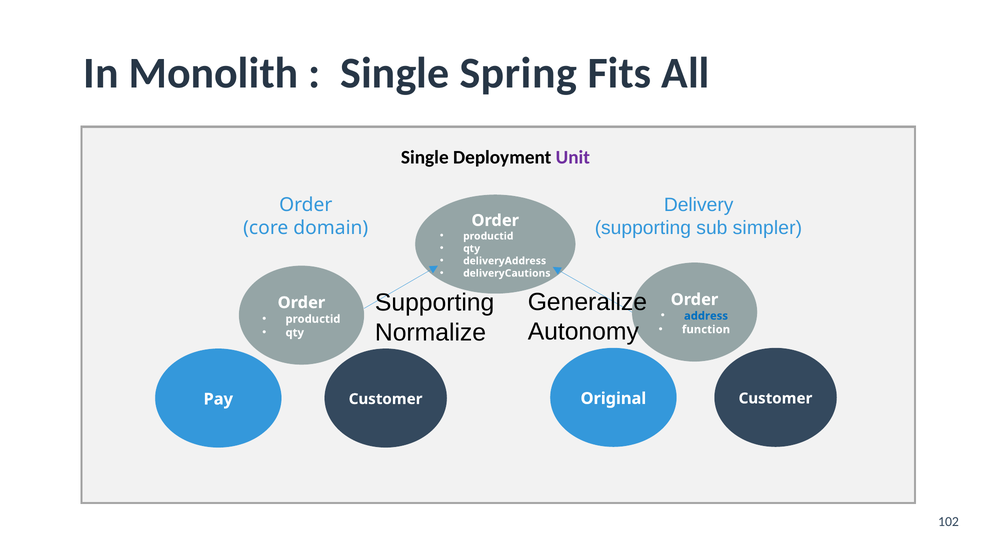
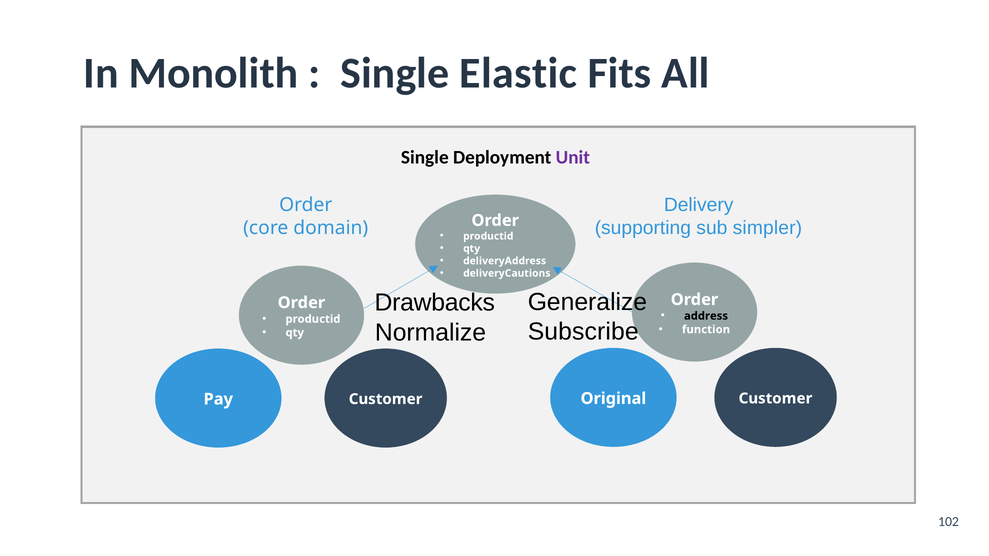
Spring: Spring -> Elastic (518, 73)
Supporting: Supporting -> Drawbacks (435, 303)
address colour: blue -> black (706, 316)
Autonomy: Autonomy -> Subscribe (583, 332)
